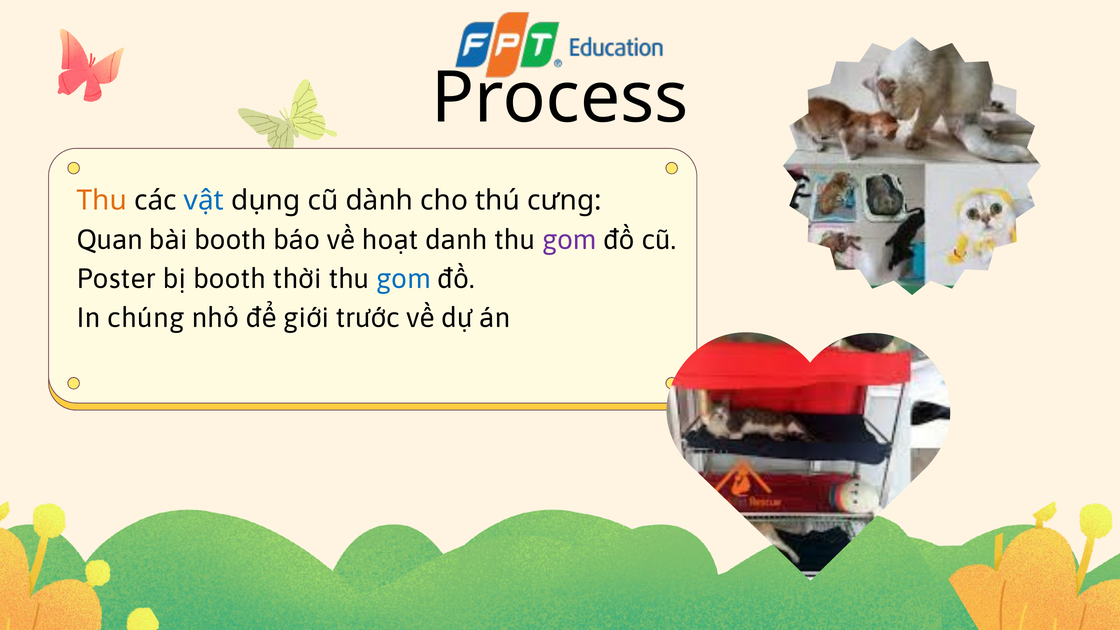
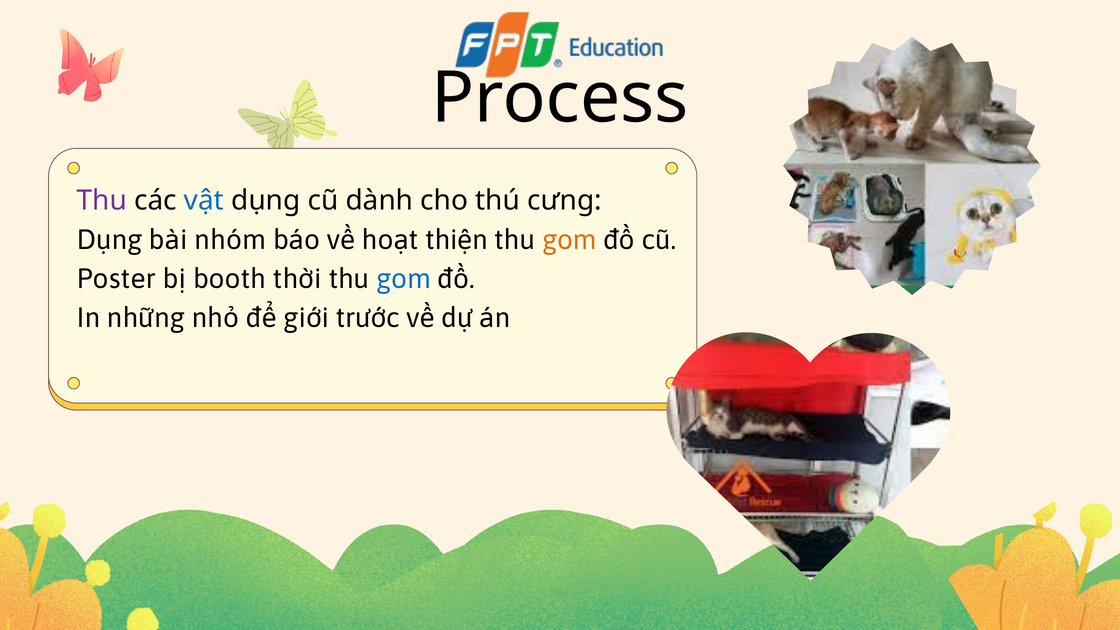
Thu colour: orange -> purple (102, 201)
Quan: Quan -> Dụng (110, 240)
bài booth: booth -> nhóm (230, 240)
danh: danh -> thiện (457, 240)
gom colour: purple -> orange (569, 240)
chúng: chúng -> những (146, 318)
